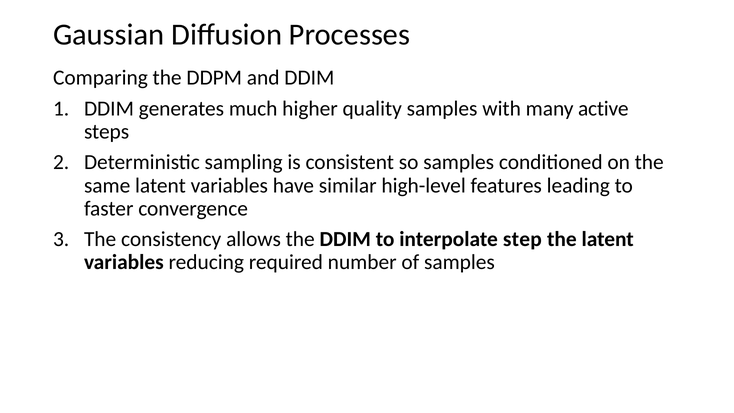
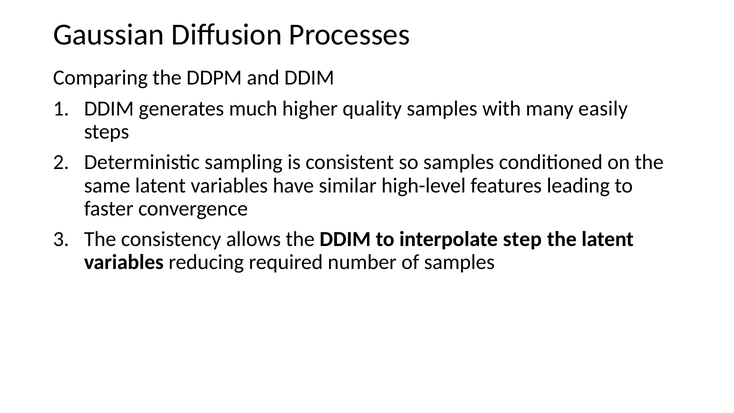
active: active -> easily (603, 109)
